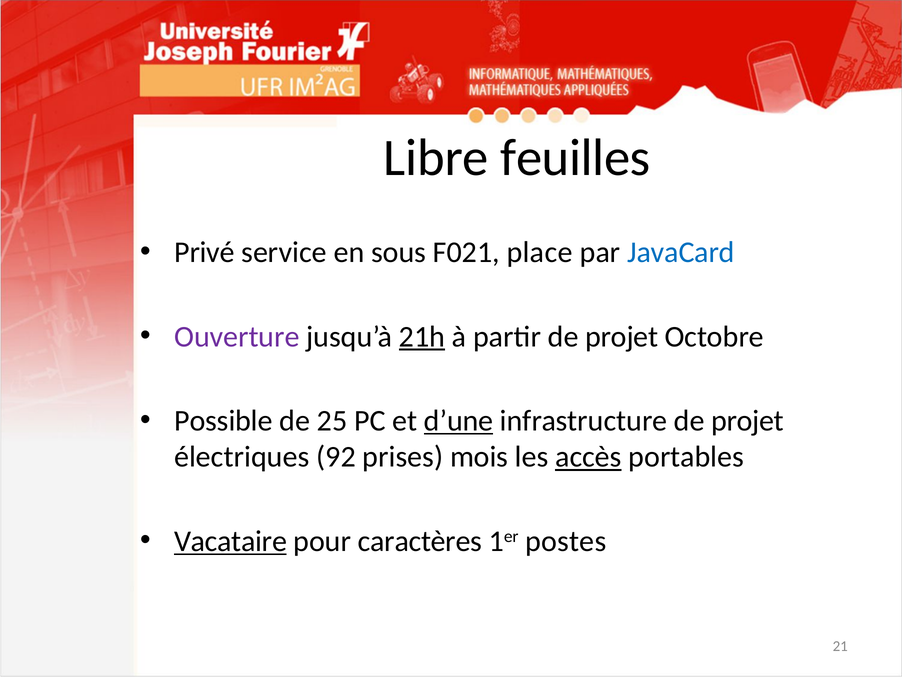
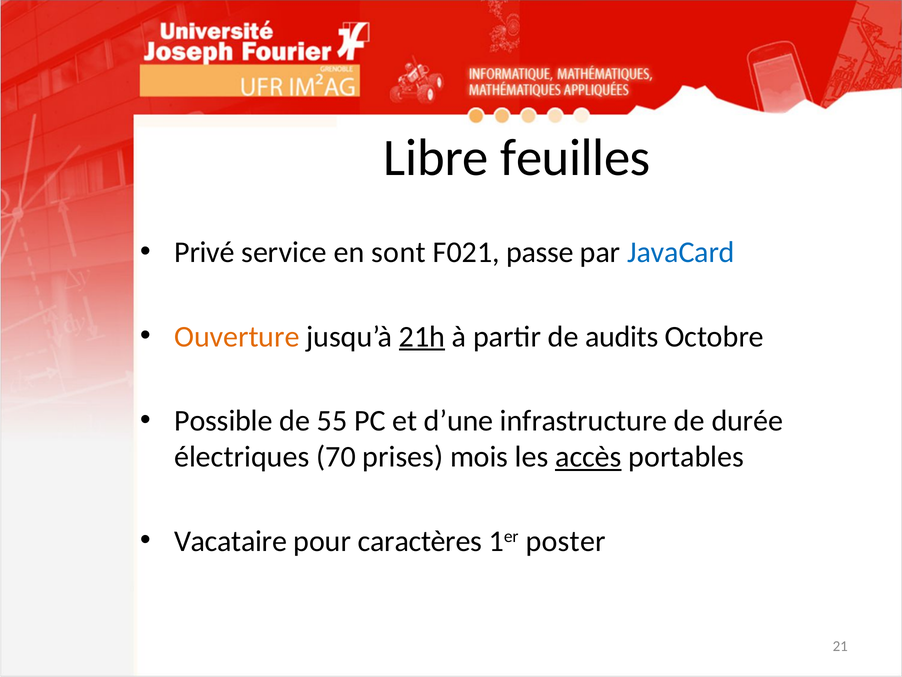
sous: sous -> sont (398, 252)
place: place -> passe (540, 252)
Ouverture colour: purple -> orange (237, 336)
partir de projet: projet -> audits (622, 336)
25: 25 -> 55 (332, 421)
d’une underline: present -> none (459, 421)
infrastructure de projet: projet -> durée (747, 421)
92: 92 -> 70 (336, 457)
Vacataire underline: present -> none (231, 541)
postes: postes -> poster (566, 541)
